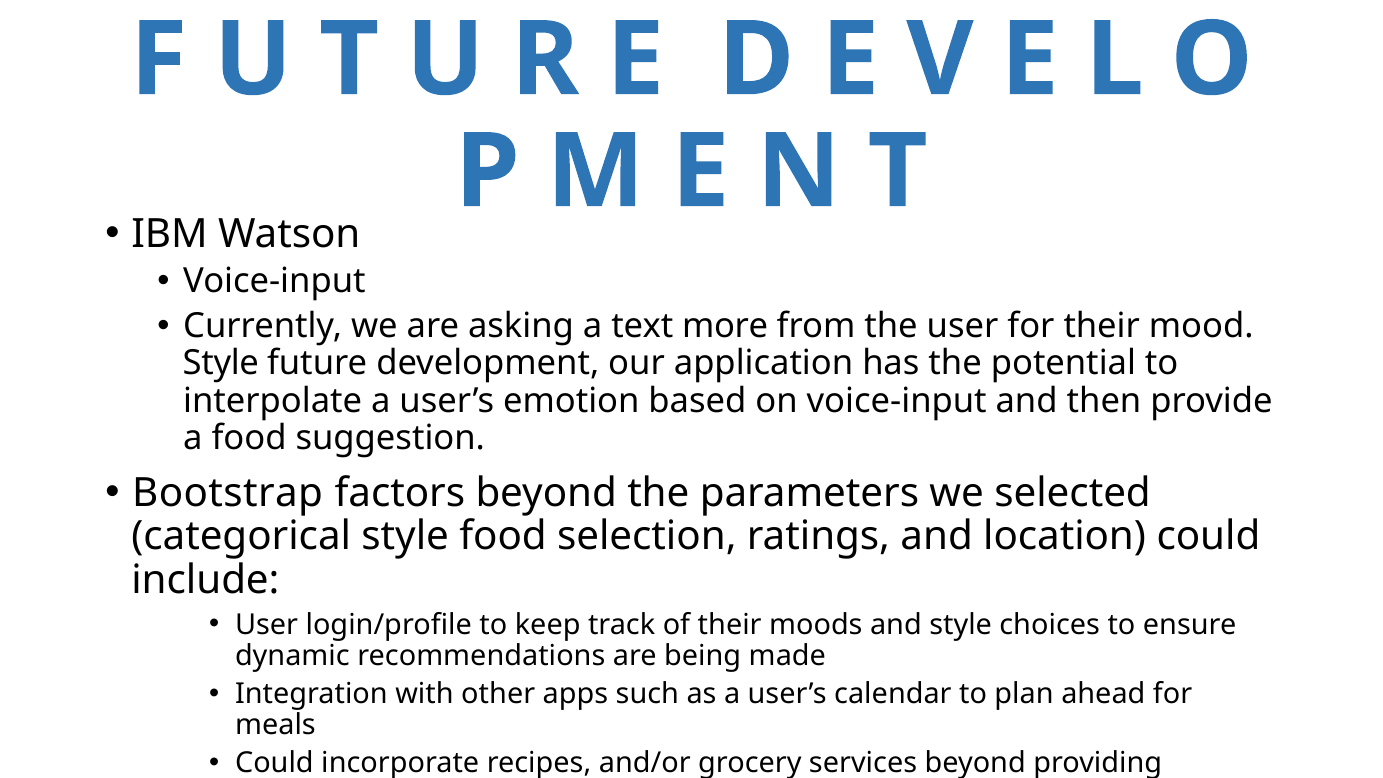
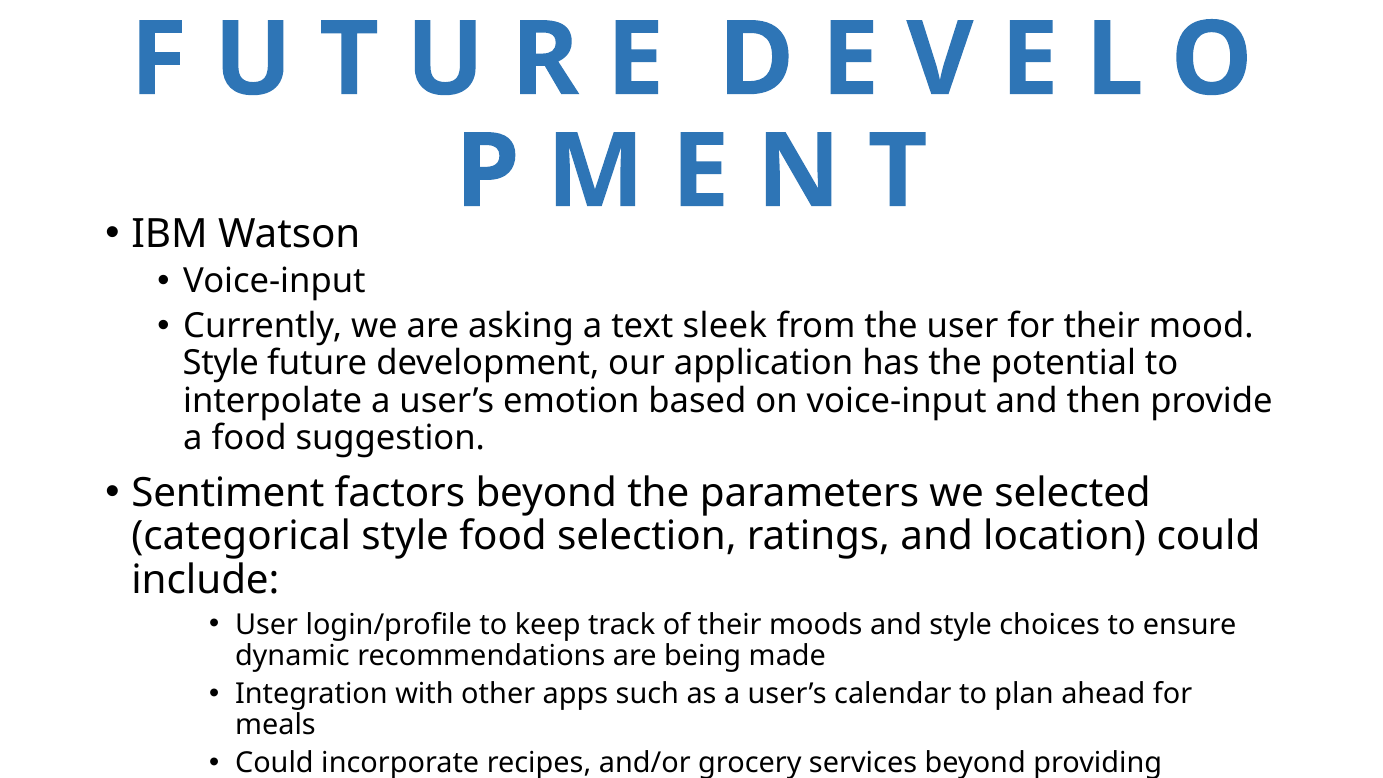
more: more -> sleek (725, 326)
Bootstrap: Bootstrap -> Sentiment (228, 493)
